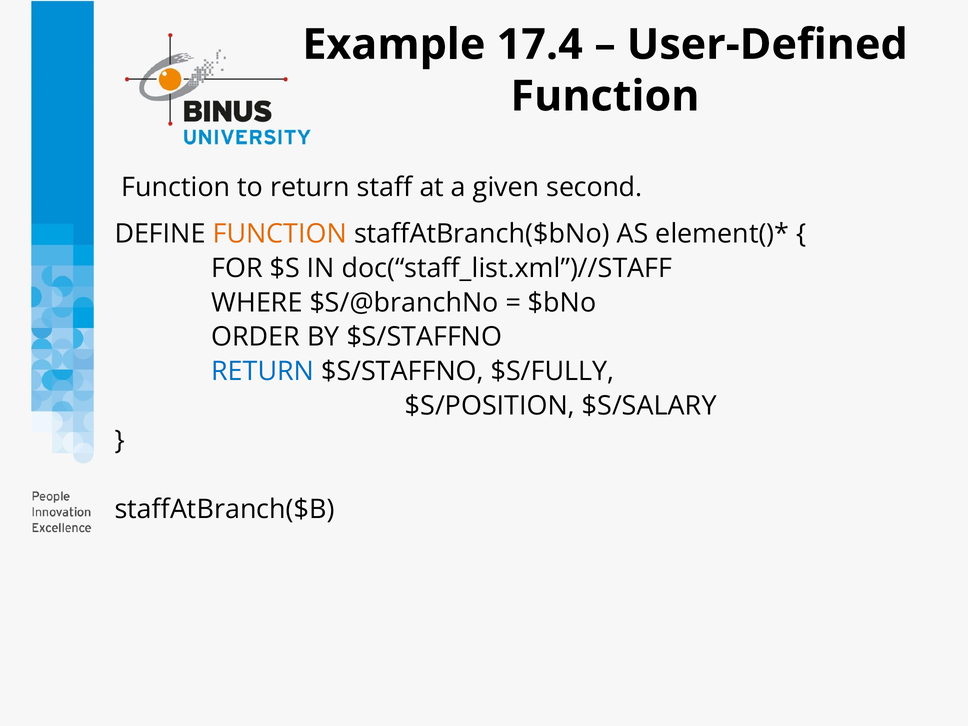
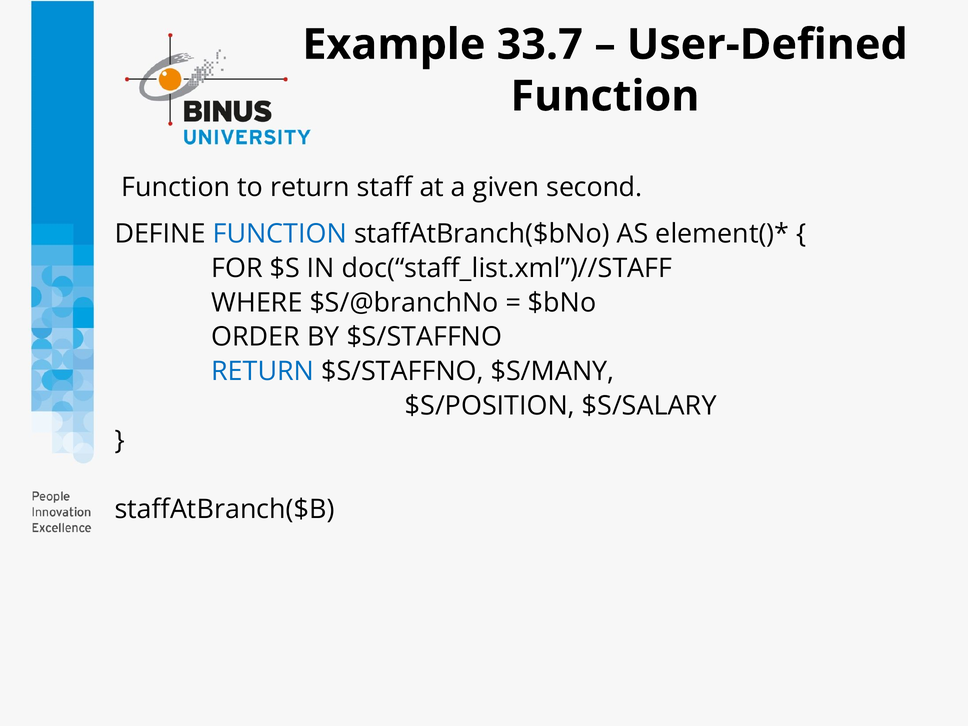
17.4: 17.4 -> 33.7 (540, 45)
FUNCTION colour: orange -> blue (280, 234)
$S/FULLY: $S/FULLY -> $S/MANY (553, 372)
